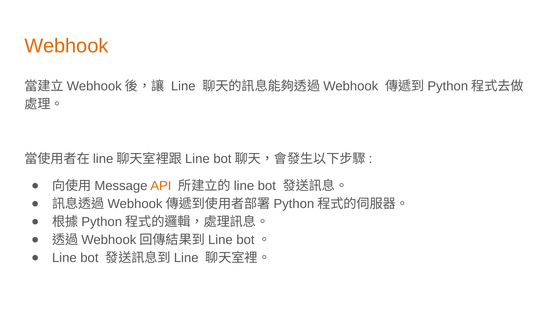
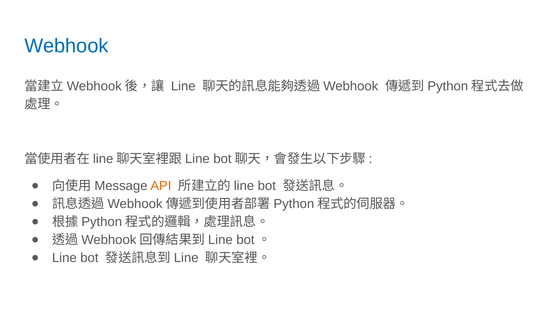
Webhook colour: orange -> blue (66, 46)
